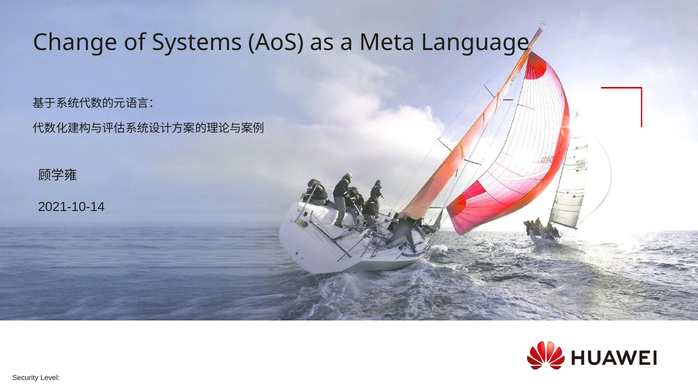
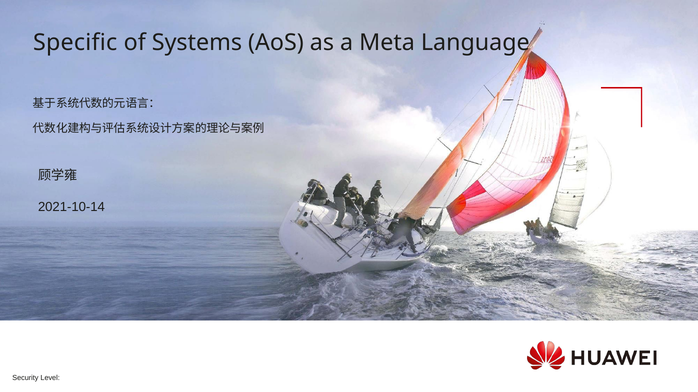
Change: Change -> Specific (75, 42)
